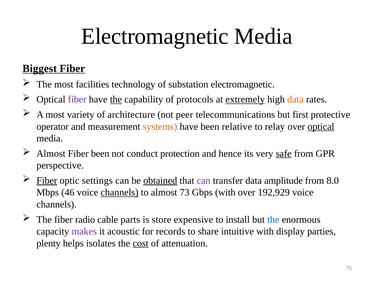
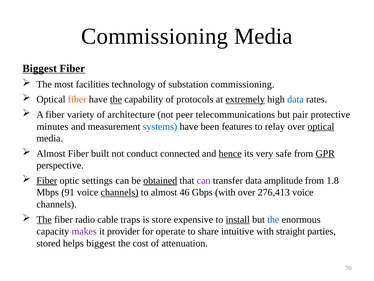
Electromagnetic: Electromagnetic -> Commissioning (155, 36)
substation electromagnetic: electromagnetic -> commissioning (243, 84)
fiber colour: purple -> orange (77, 99)
data colour: orange -> blue (295, 99)
A most: most -> fiber (55, 114)
first: first -> pair (300, 114)
operator: operator -> minutes (53, 126)
systems colour: orange -> blue (160, 126)
relative: relative -> features (237, 126)
Fiber been: been -> built (100, 153)
protection: protection -> connected (180, 153)
hence underline: none -> present (230, 153)
safe underline: present -> none (284, 153)
GPR underline: none -> present (325, 153)
8.0: 8.0 -> 1.8 (333, 180)
46: 46 -> 91 (68, 192)
73: 73 -> 46 (185, 192)
192,929: 192,929 -> 276,413 (274, 192)
The underline: none -> present (44, 219)
parts: parts -> traps (130, 219)
install underline: none -> present (238, 219)
acoustic: acoustic -> provider (123, 231)
records: records -> operate (171, 231)
display: display -> straight (291, 231)
plenty: plenty -> stored (49, 243)
helps isolates: isolates -> biggest (101, 243)
cost underline: present -> none (141, 243)
